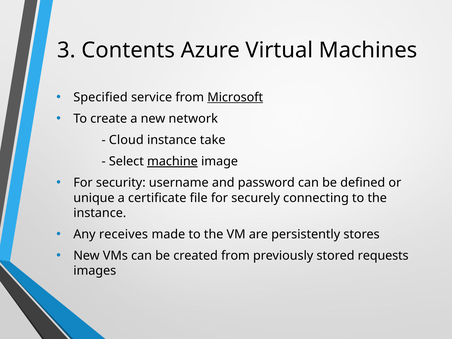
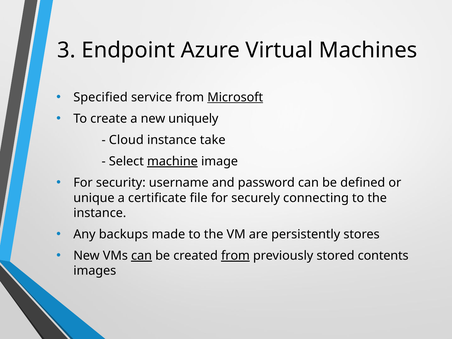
Contents: Contents -> Endpoint (128, 50)
network: network -> uniquely (193, 119)
receives: receives -> backups (124, 234)
can underline: none -> present (142, 256)
from underline: none -> present (235, 256)
requests: requests -> contents (383, 256)
